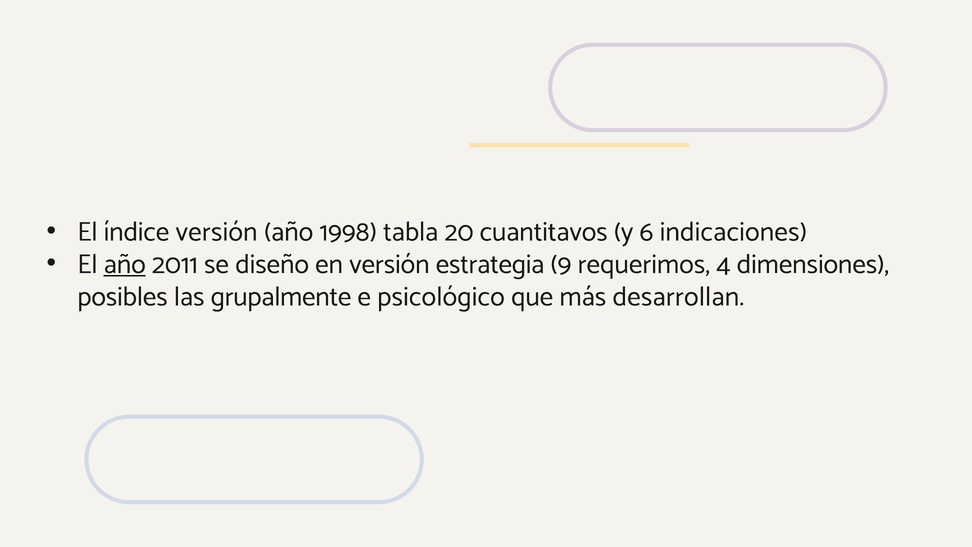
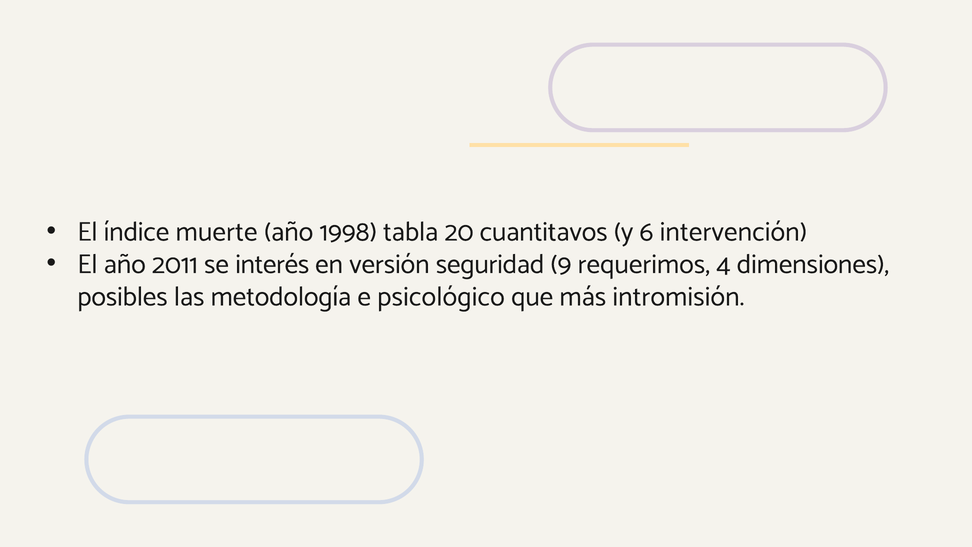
índice versión: versión -> muerte (217, 232)
indicaciones: indicaciones -> intervención (733, 232)
año underline: present -> none (125, 264)
diseño: diseño -> interés (272, 264)
estrategia: estrategia -> seguridad (490, 264)
grupalmente: grupalmente -> metodología (281, 296)
desarrollan: desarrollan -> intromisión (678, 296)
